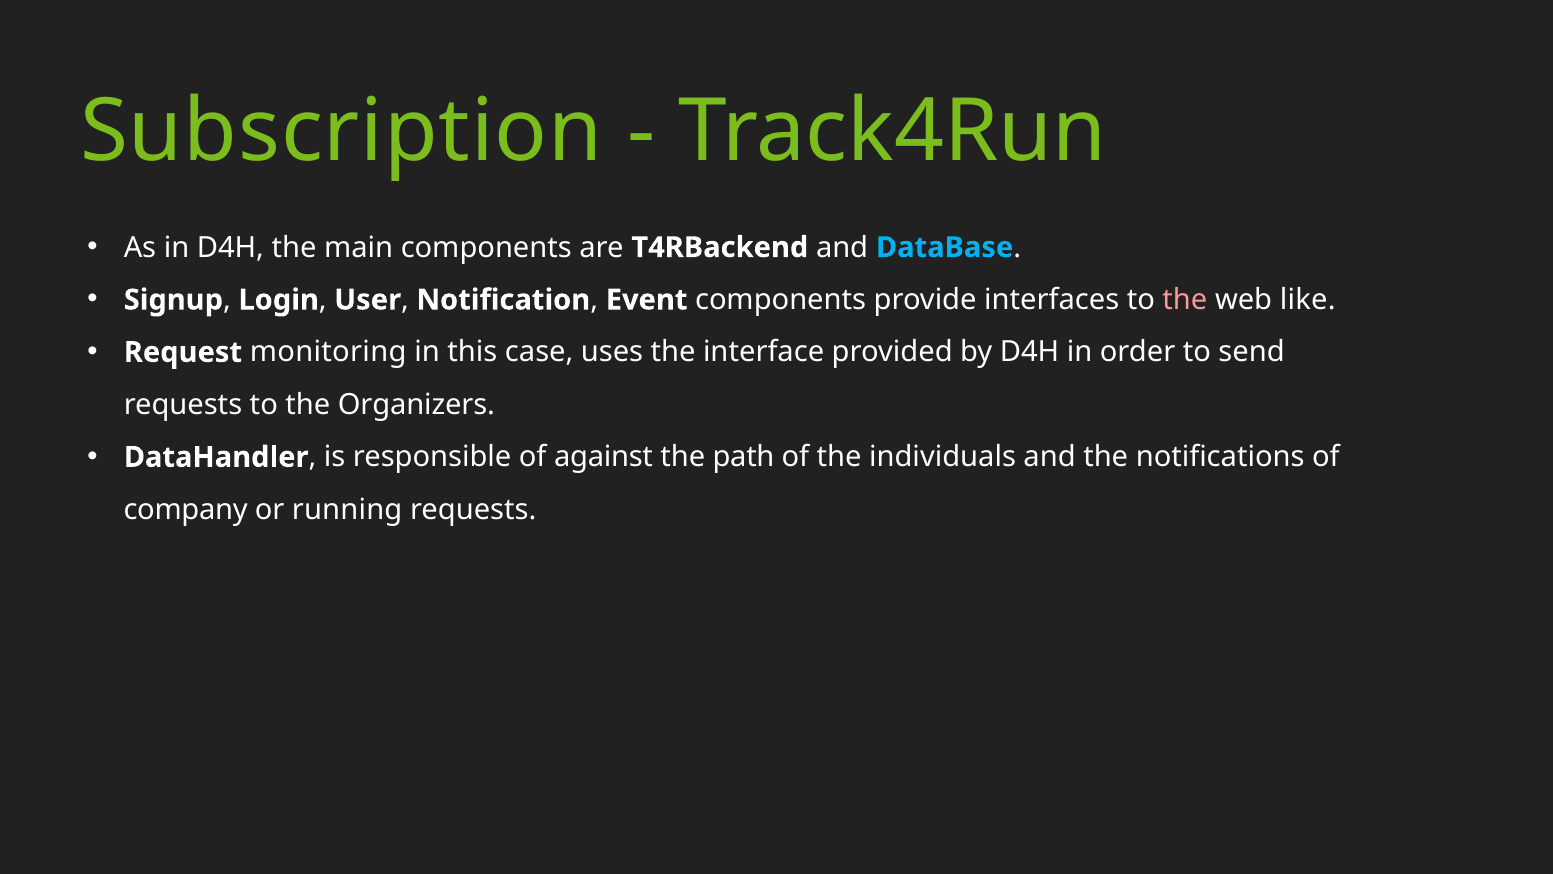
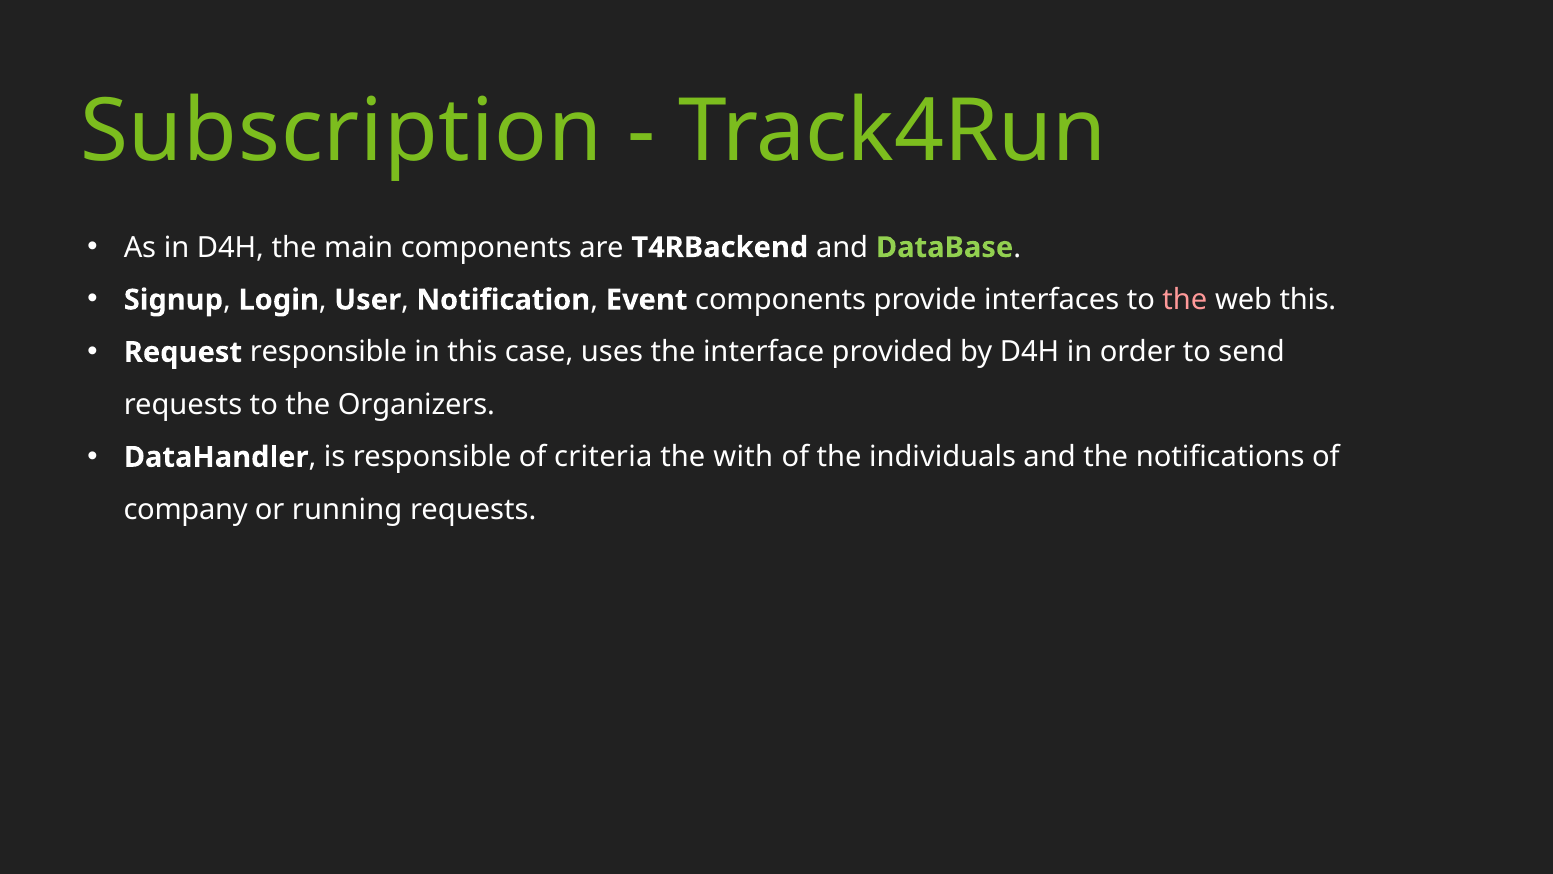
DataBase colour: light blue -> light green (945, 247)
web like: like -> this (1308, 300)
Request monitoring: monitoring -> responsible (328, 352)
against: against -> criteria (603, 457)
path: path -> with (743, 457)
